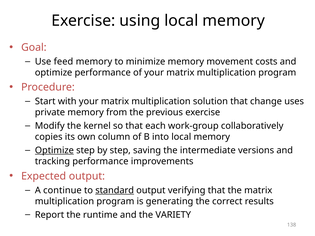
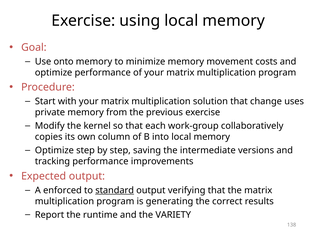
feed: feed -> onto (64, 62)
Optimize underline: present -> none (54, 151)
continue: continue -> enforced (62, 190)
